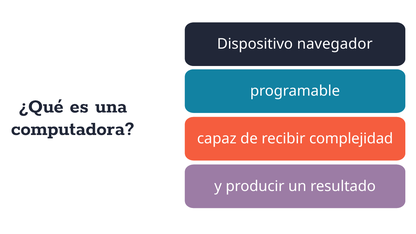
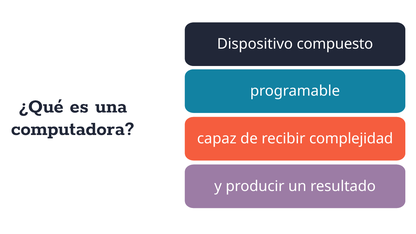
navegador: navegador -> compuesto (335, 44)
